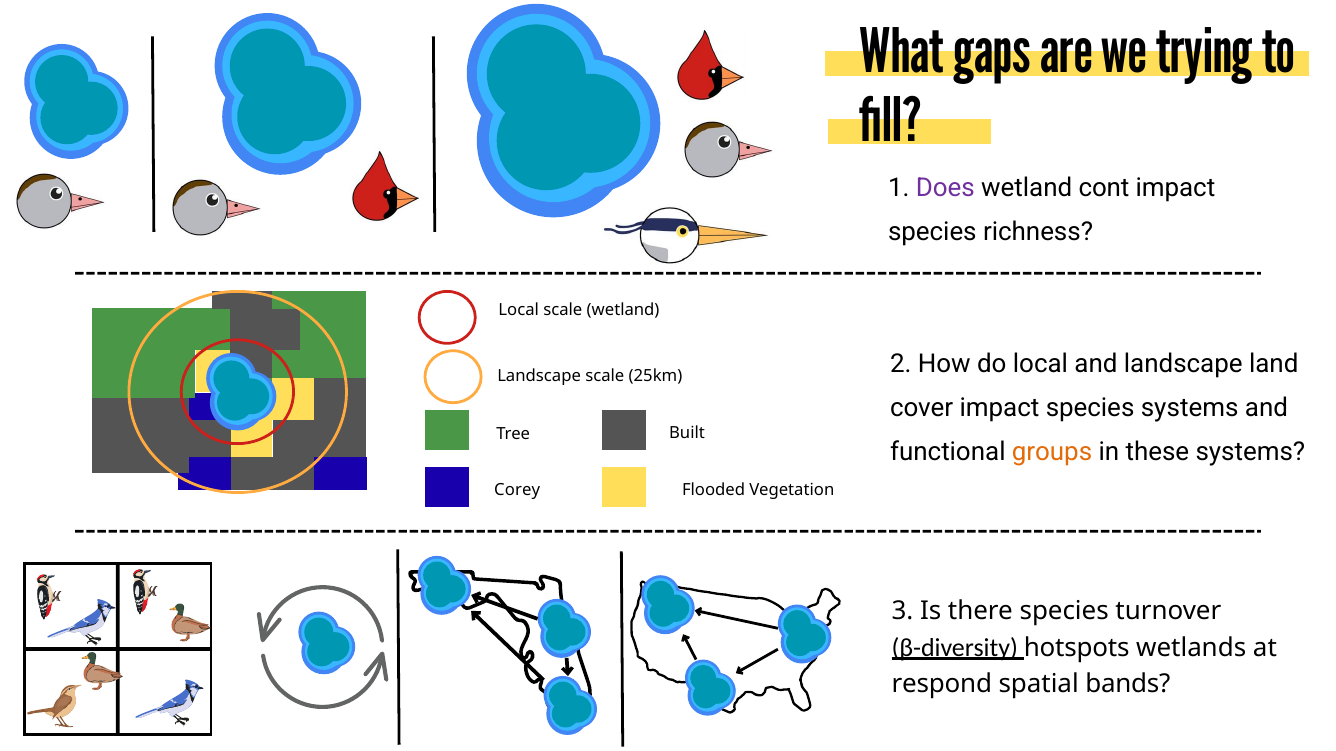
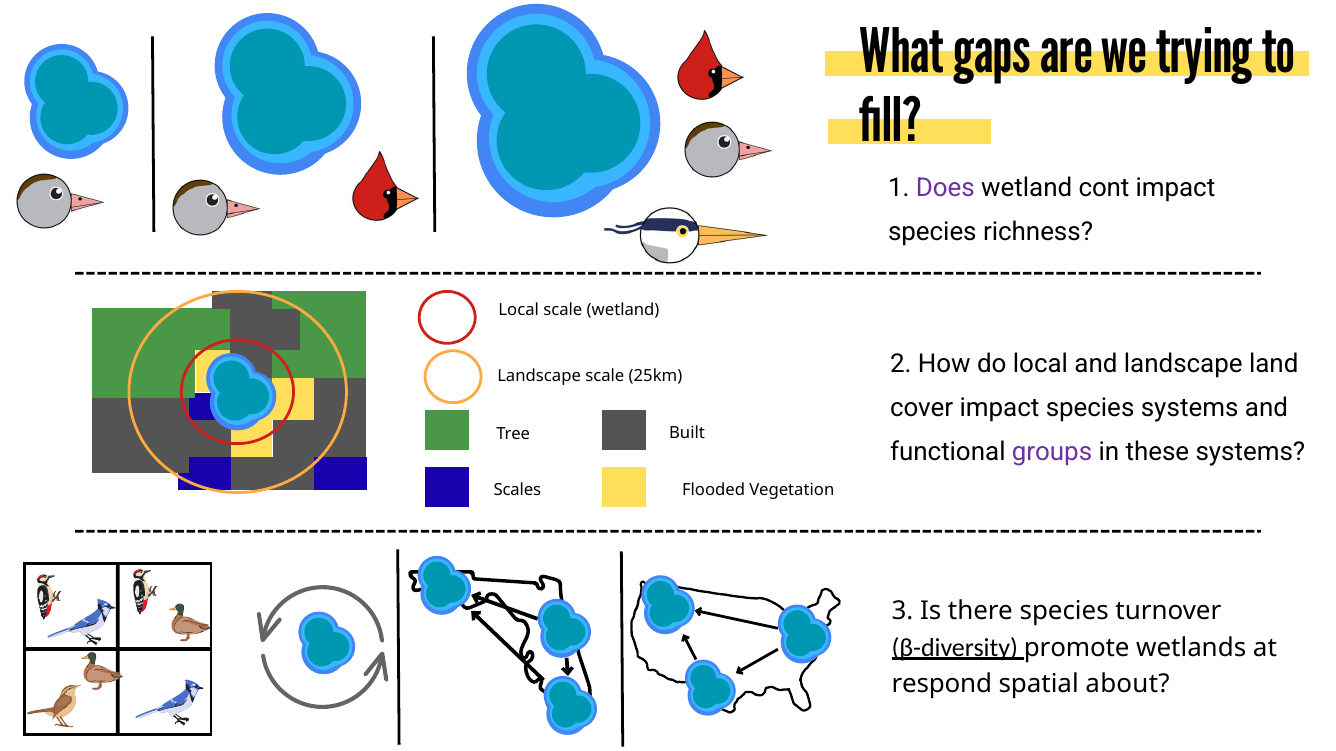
groups colour: orange -> purple (1052, 452)
Corey: Corey -> Scales (517, 490)
hotspots: hotspots -> promote (1077, 648)
bands: bands -> about (1128, 684)
